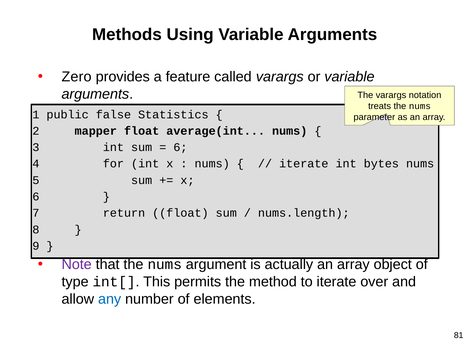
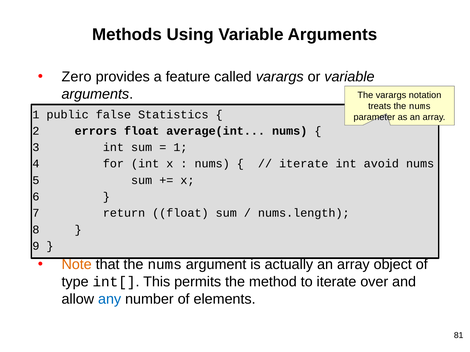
mapper: mapper -> errors (96, 131)
6: 6 -> 1 (180, 148)
bytes: bytes -> avoid (381, 164)
Note colour: purple -> orange (77, 265)
